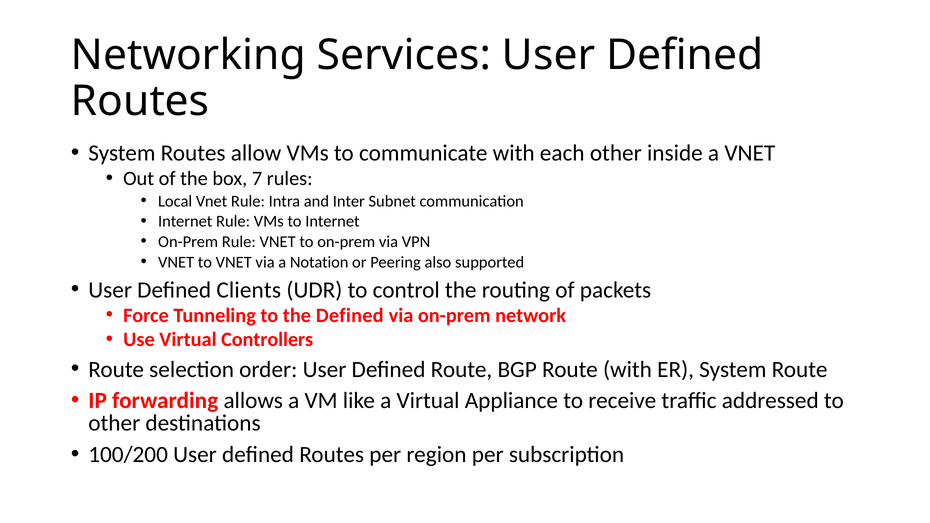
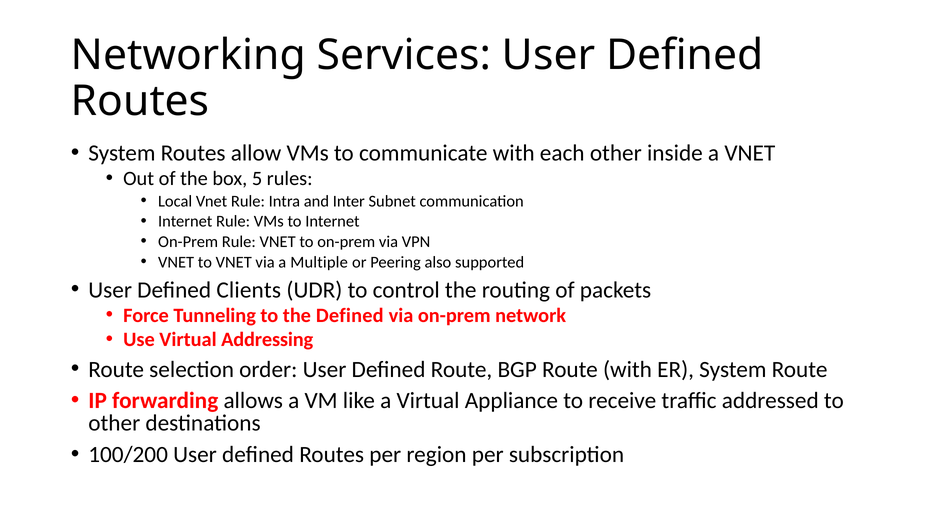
7: 7 -> 5 (257, 179)
Notation: Notation -> Multiple (319, 262)
Controllers: Controllers -> Addressing (267, 340)
